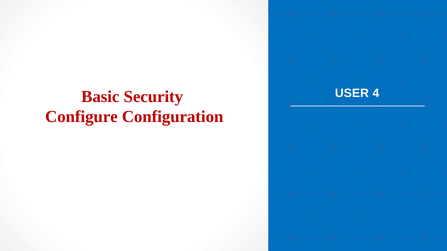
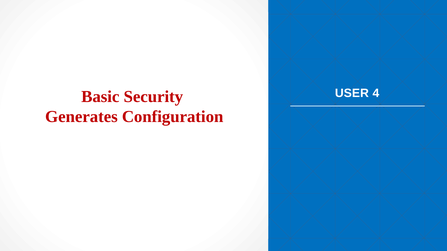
Configure: Configure -> Generates (81, 117)
